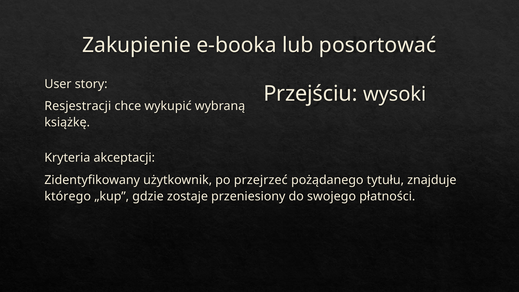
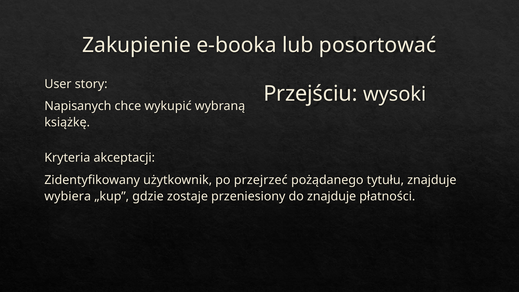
Resjestracji: Resjestracji -> Napisanych (78, 106)
którego: którego -> wybiera (68, 196)
do swojego: swojego -> znajduje (332, 196)
